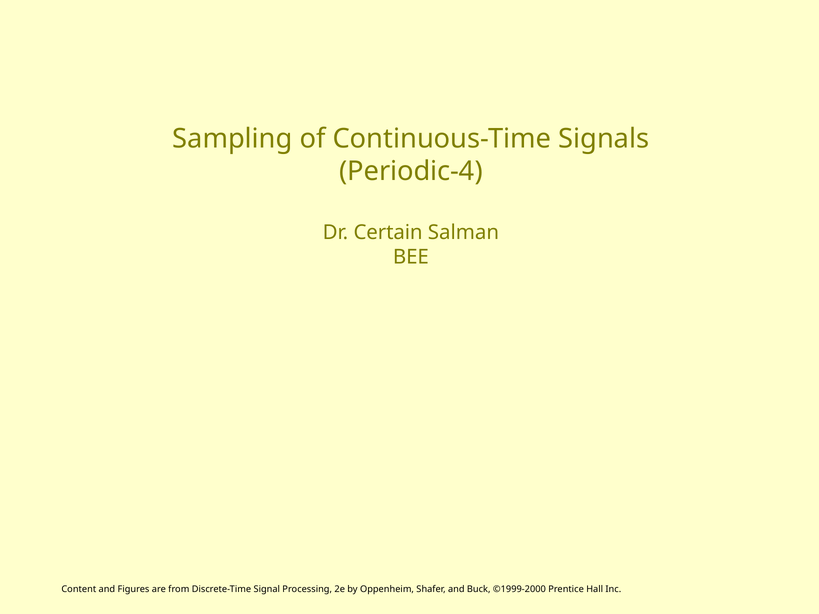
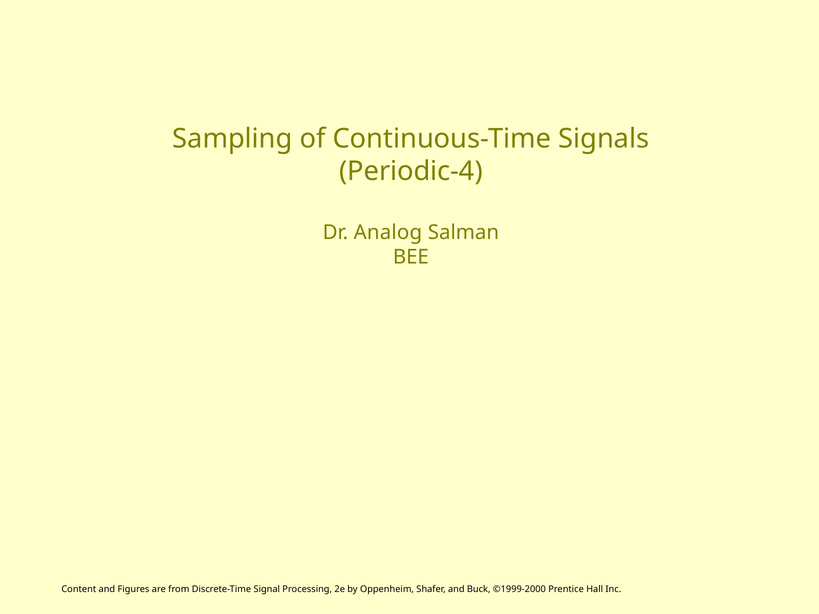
Certain: Certain -> Analog (388, 232)
